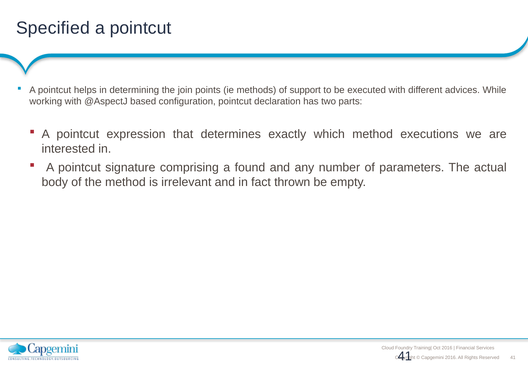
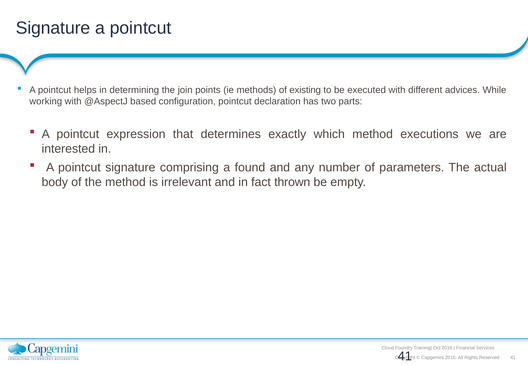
Specified: Specified -> Signature (53, 28)
support: support -> existing (305, 90)
